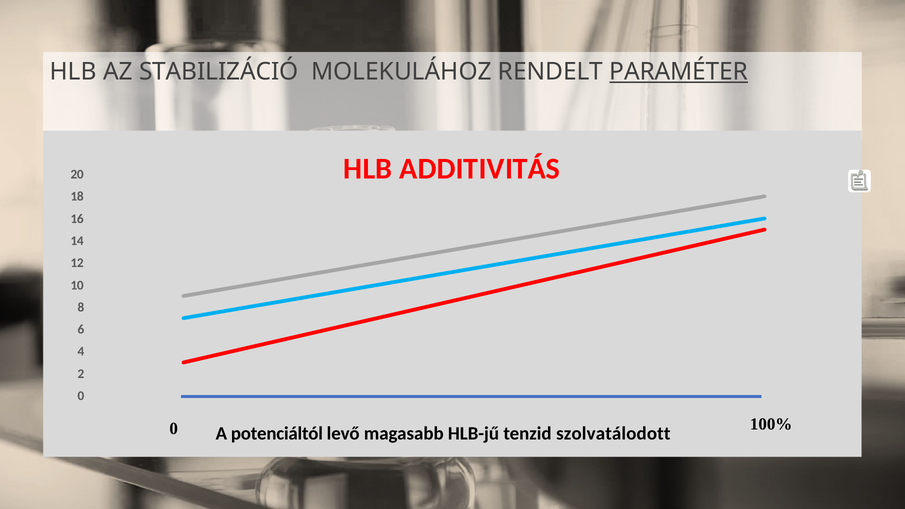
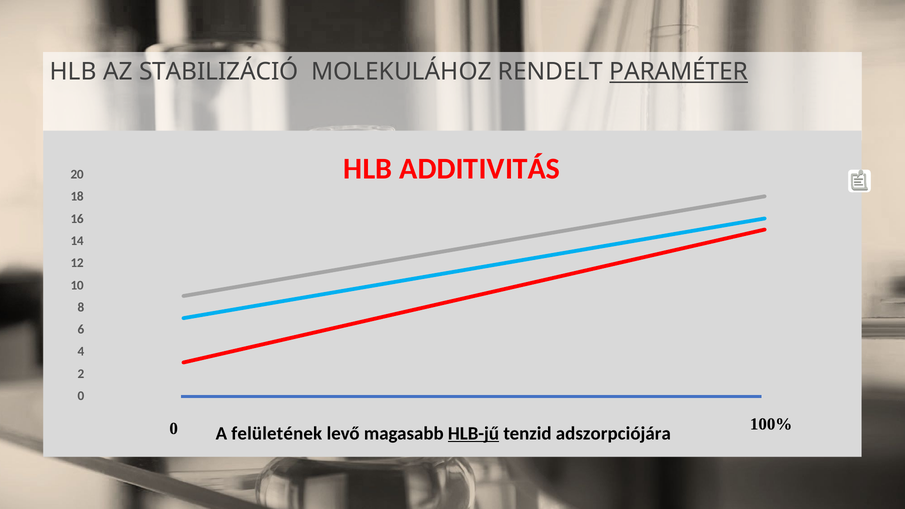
potenciáltól: potenciáltól -> felületének (277, 434)
HLB-jű underline: none -> present (473, 434)
szolvatálodott: szolvatálodott -> adszorpciójára (613, 434)
